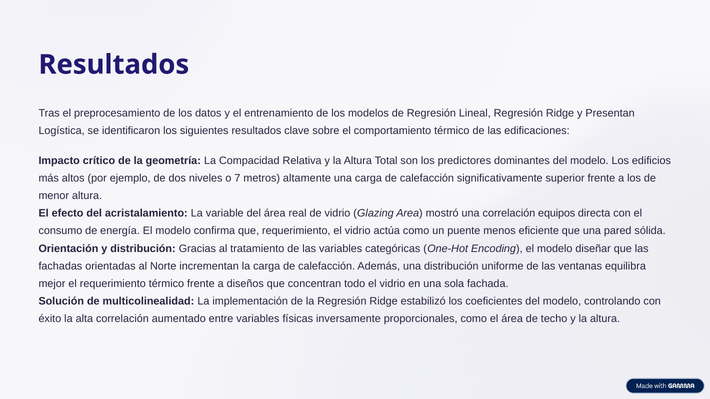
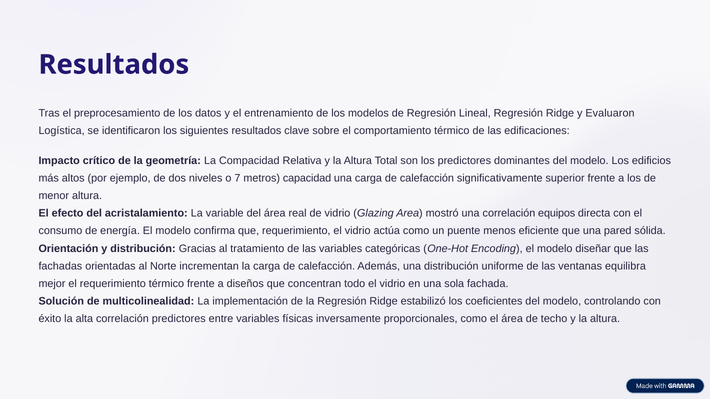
Presentan: Presentan -> Evaluaron (610, 113)
altamente: altamente -> capacidad (307, 178)
correlación aumentado: aumentado -> predictores (179, 319)
